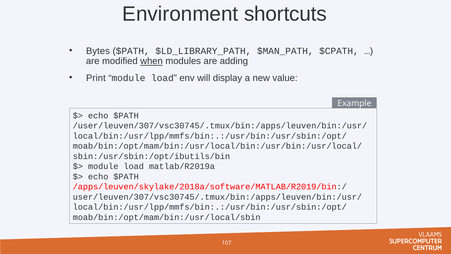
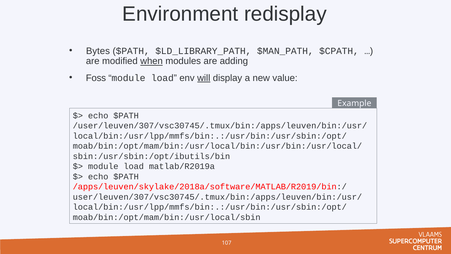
shortcuts: shortcuts -> redisplay (285, 14)
Print: Print -> Foss (96, 78)
will underline: none -> present (204, 78)
